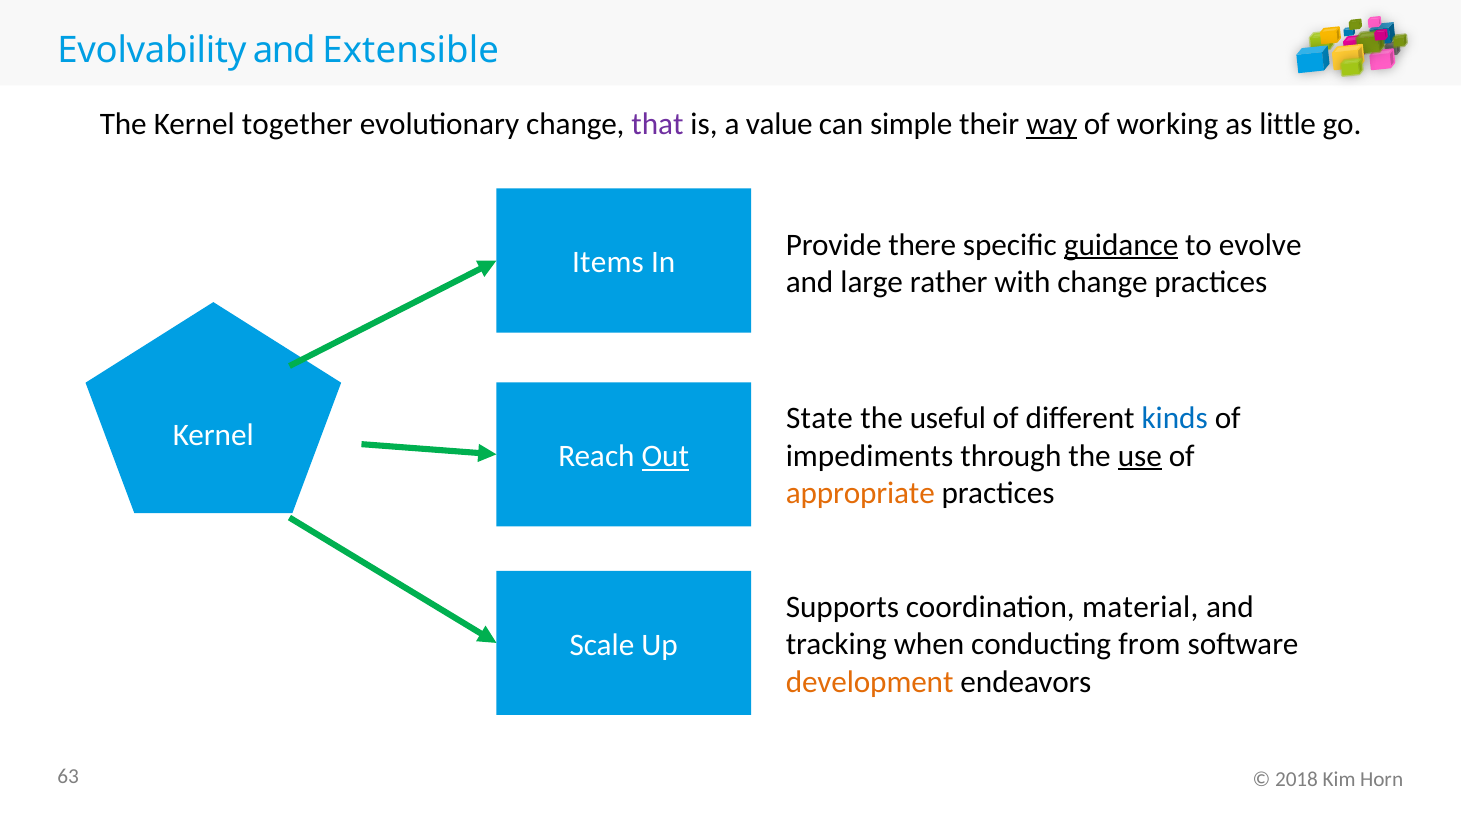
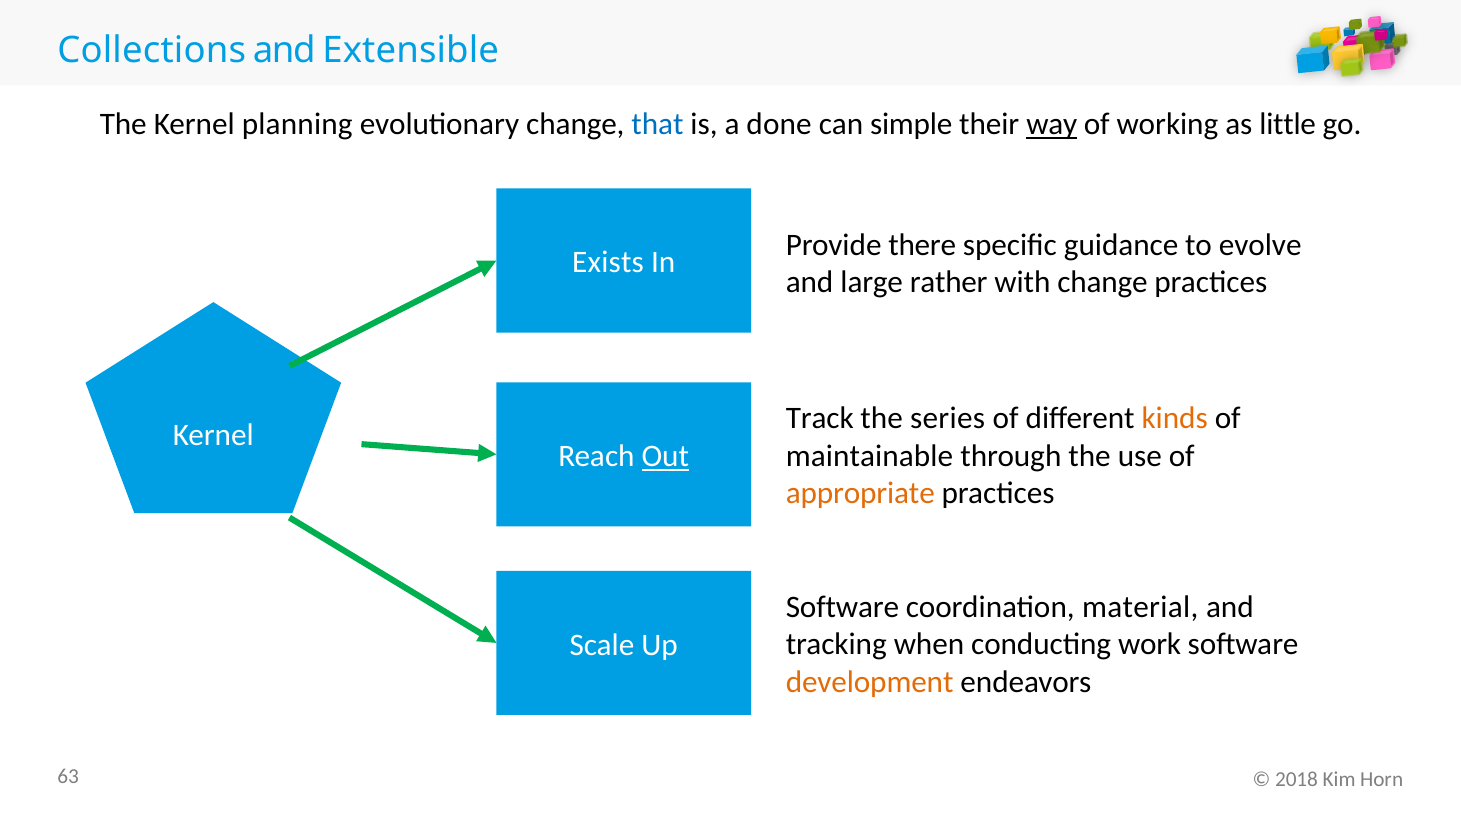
Evolvability: Evolvability -> Collections (152, 50)
together: together -> planning (297, 124)
that colour: purple -> blue (658, 124)
value: value -> done (779, 124)
guidance underline: present -> none (1121, 245)
Items: Items -> Exists (608, 263)
State: State -> Track (820, 418)
useful: useful -> series (948, 418)
kinds colour: blue -> orange (1175, 418)
impediments: impediments -> maintainable (870, 456)
use underline: present -> none (1140, 456)
Supports: Supports -> Software (842, 607)
from: from -> work (1150, 644)
